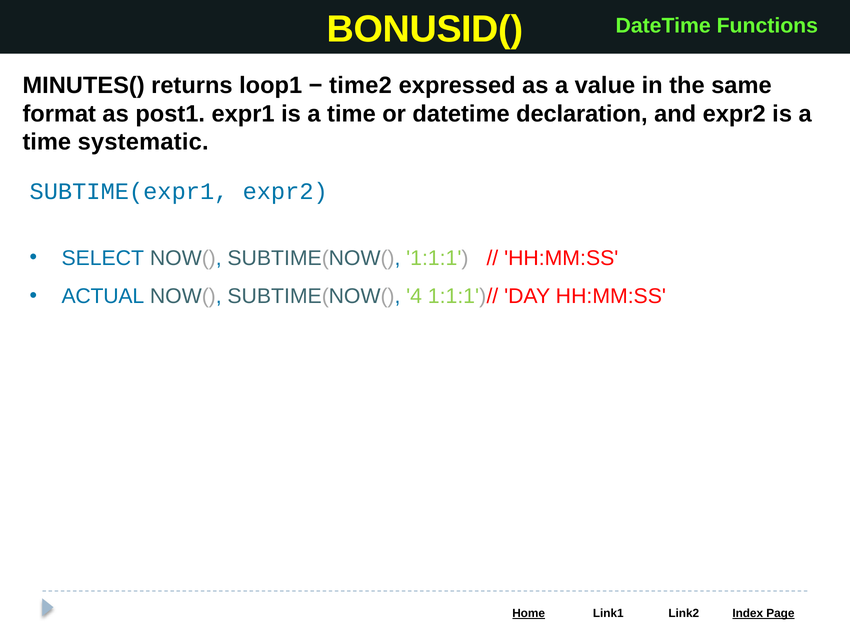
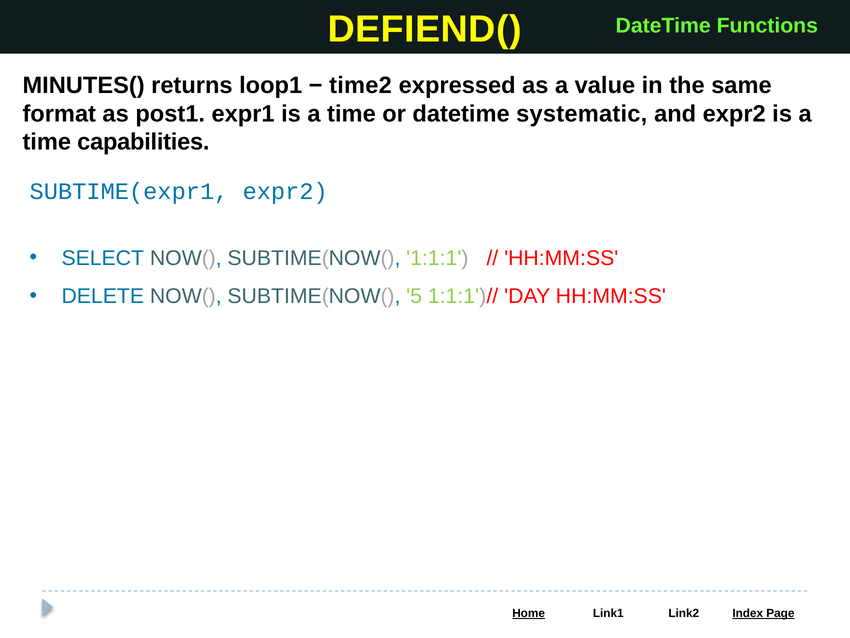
BONUSID(: BONUSID( -> DEFIEND( (425, 29)
declaration: declaration -> systematic (582, 114)
systematic: systematic -> capabilities (143, 142)
ACTUAL: ACTUAL -> DELETE (103, 296)
4: 4 -> 5 (414, 296)
